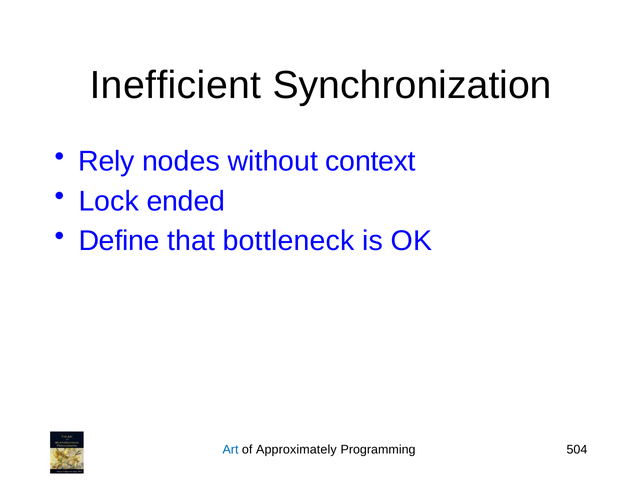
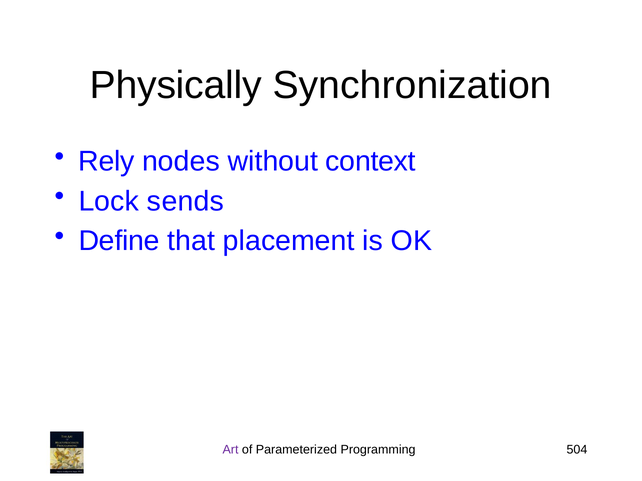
Inefficient: Inefficient -> Physically (176, 86)
ended: ended -> sends (186, 201)
bottleneck: bottleneck -> placement (289, 241)
Art colour: blue -> purple (230, 450)
Approximately: Approximately -> Parameterized (296, 450)
